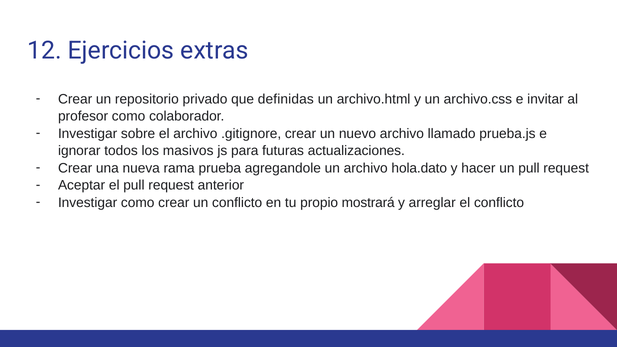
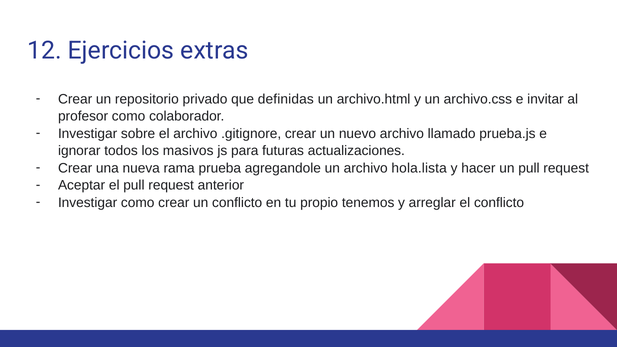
hola.dato: hola.dato -> hola.lista (419, 168)
mostrará: mostrará -> tenemos (368, 203)
